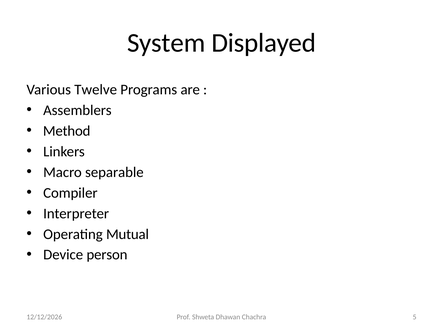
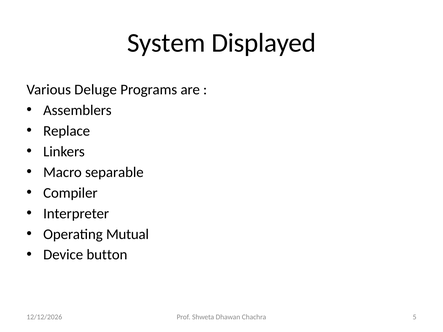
Twelve: Twelve -> Deluge (96, 90)
Method: Method -> Replace (67, 131)
person: person -> button (107, 255)
